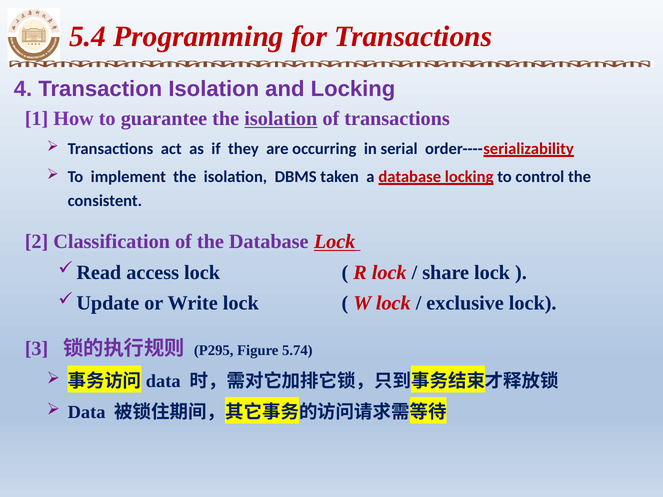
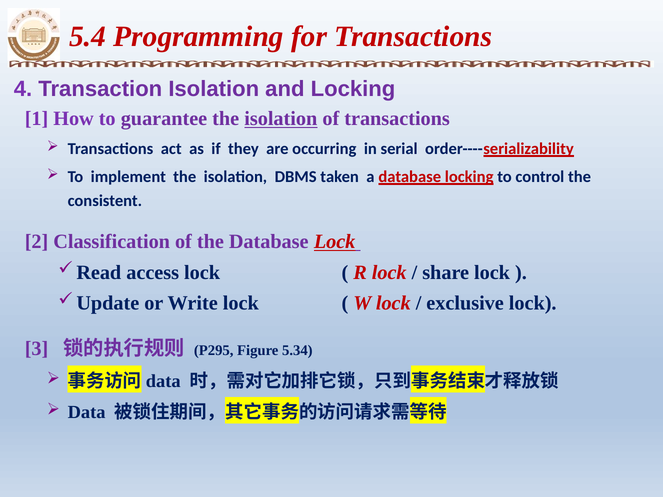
5.74: 5.74 -> 5.34 (297, 351)
